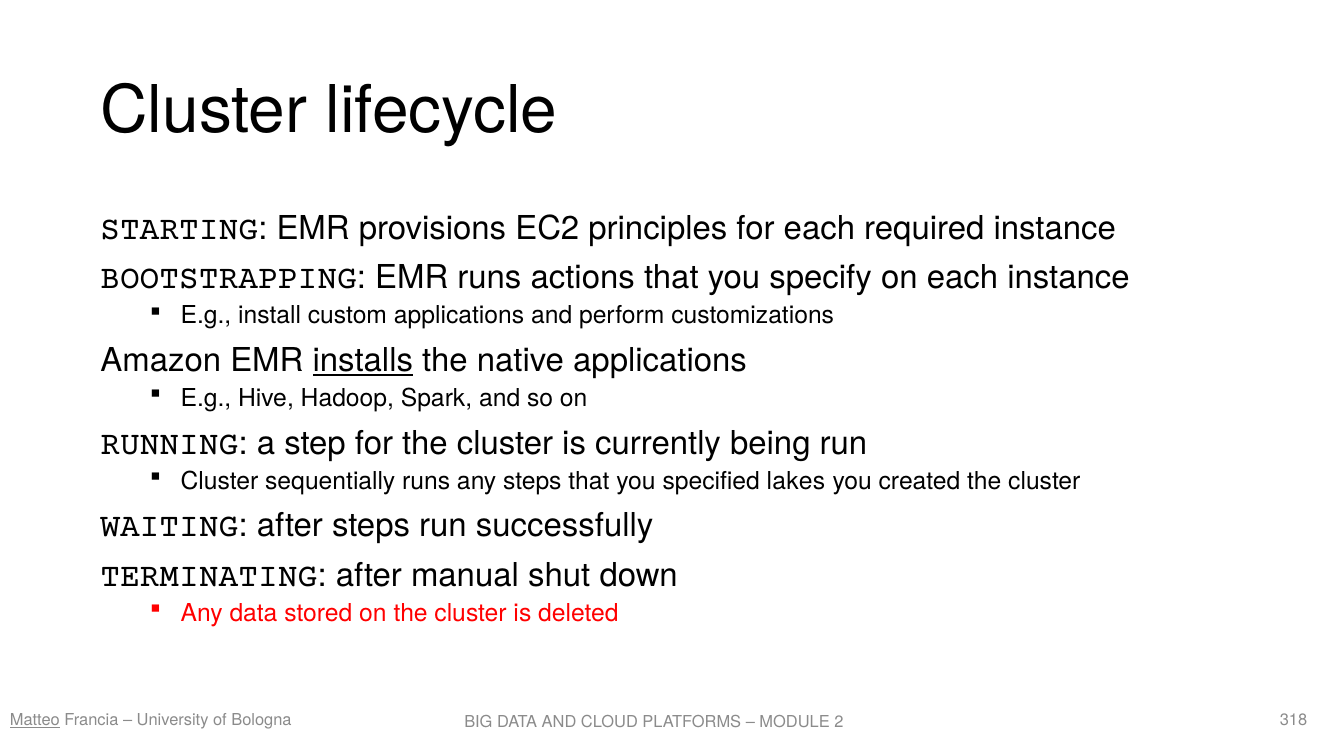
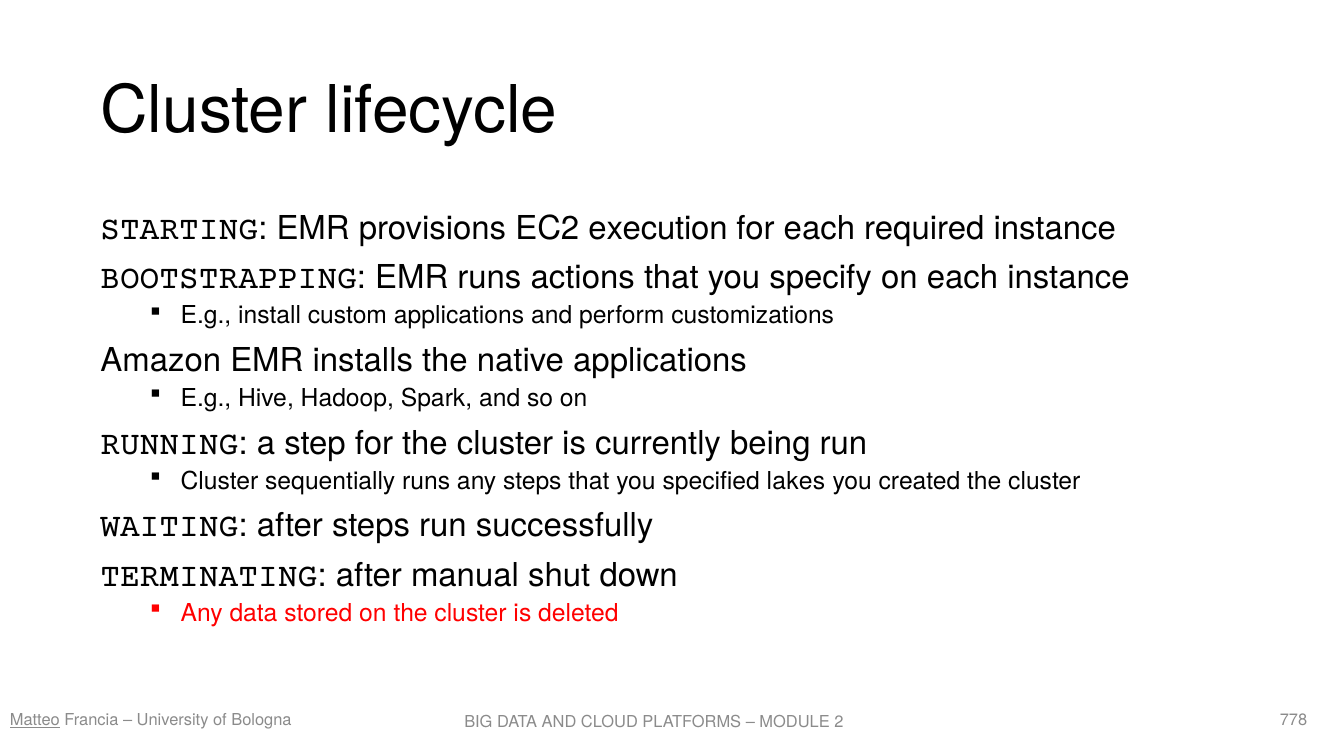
principles: principles -> execution (658, 228)
installs underline: present -> none (363, 360)
318: 318 -> 778 (1293, 720)
